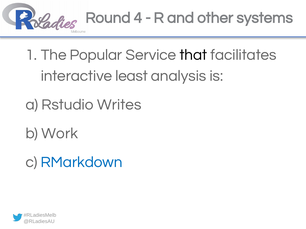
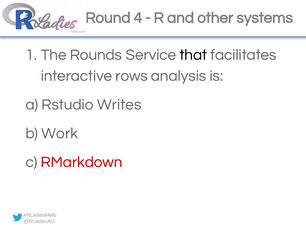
Popular: Popular -> Rounds (96, 55)
least: least -> rows (132, 76)
RMarkdown colour: blue -> red (82, 162)
